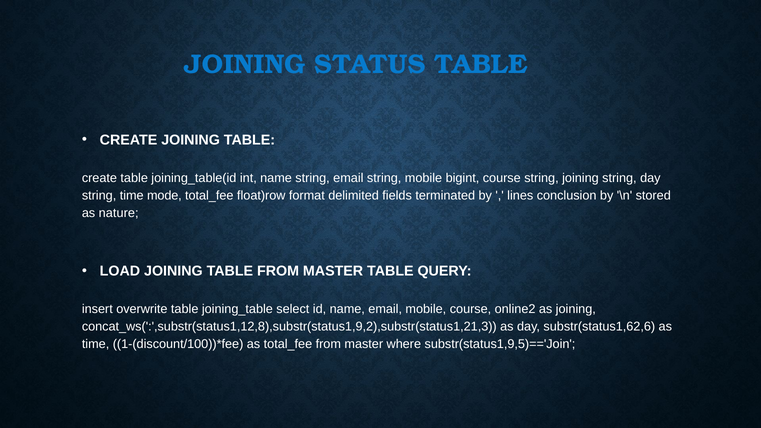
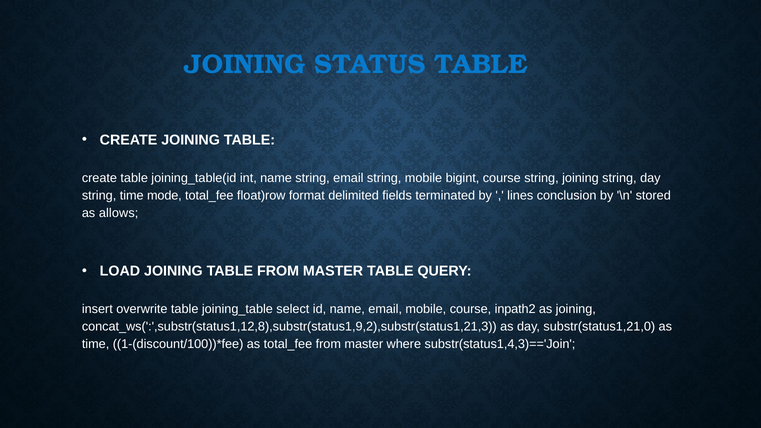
nature: nature -> allows (119, 213)
online2: online2 -> inpath2 (515, 309)
substr(status1,62,6: substr(status1,62,6 -> substr(status1,21,0 (599, 327)
substr(status1,9,5)=='Join: substr(status1,9,5)=='Join -> substr(status1,4,3)=='Join (500, 344)
